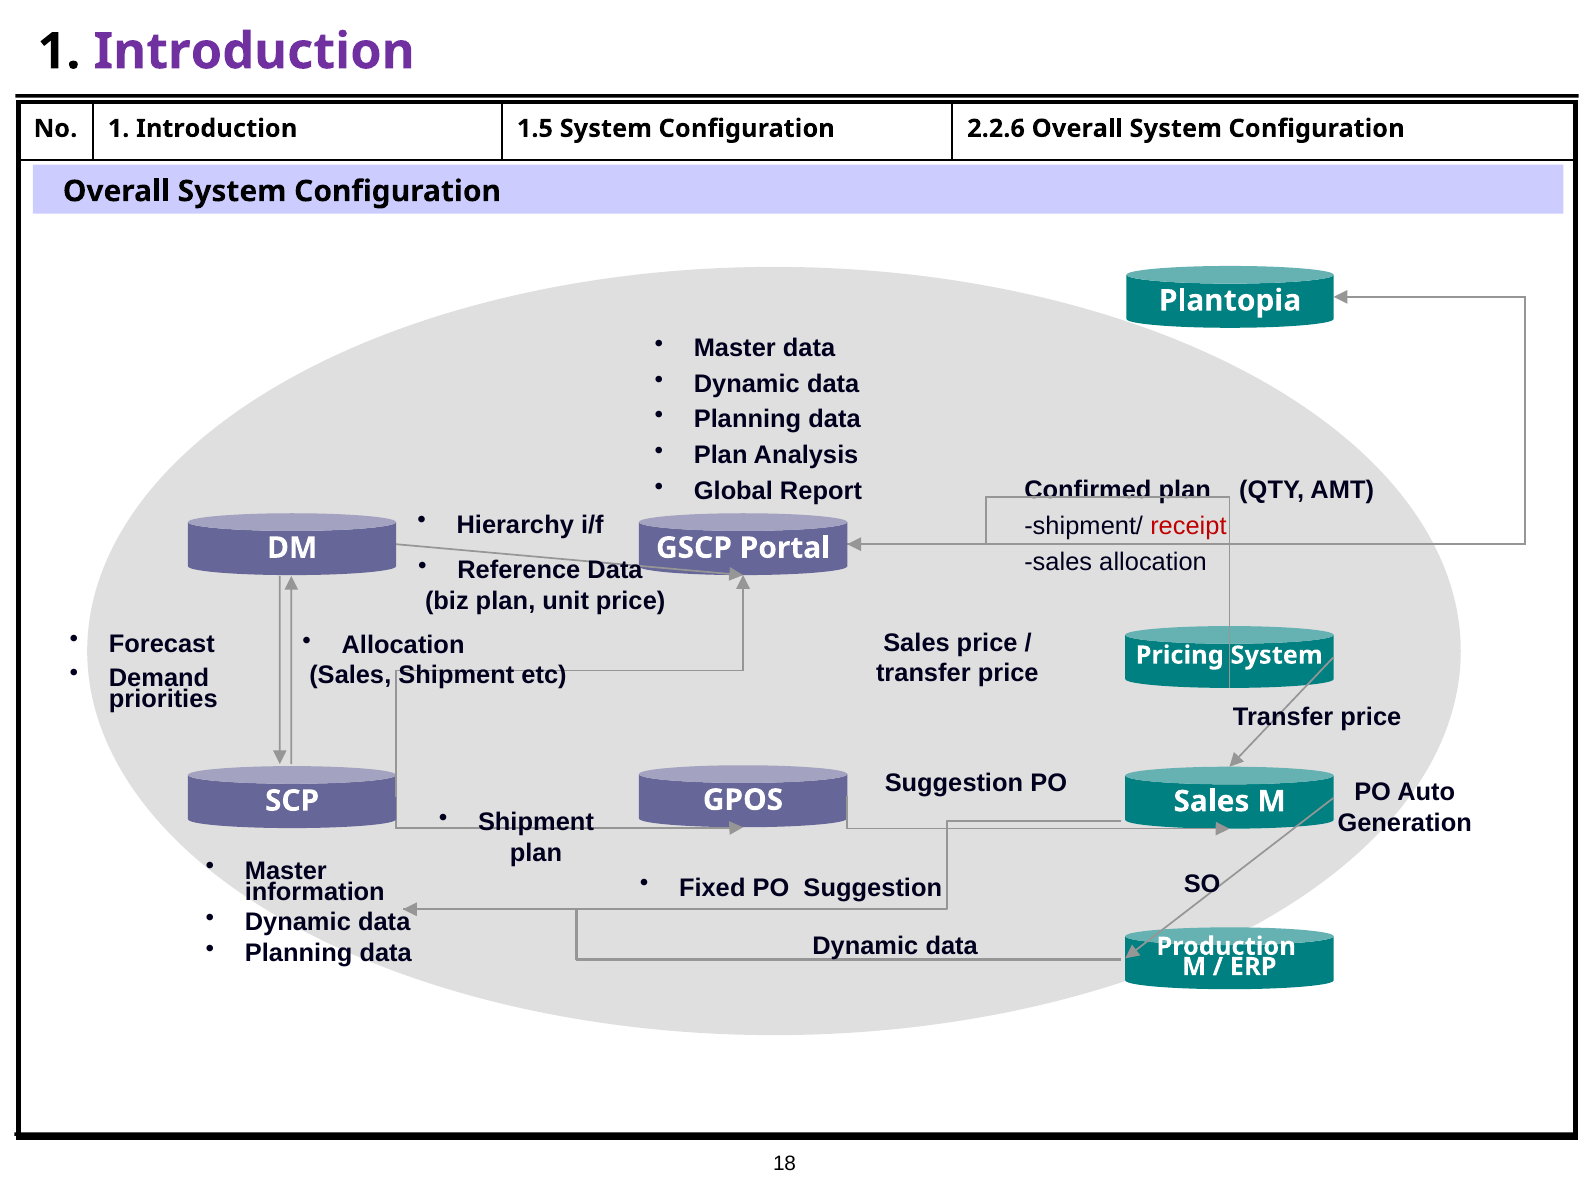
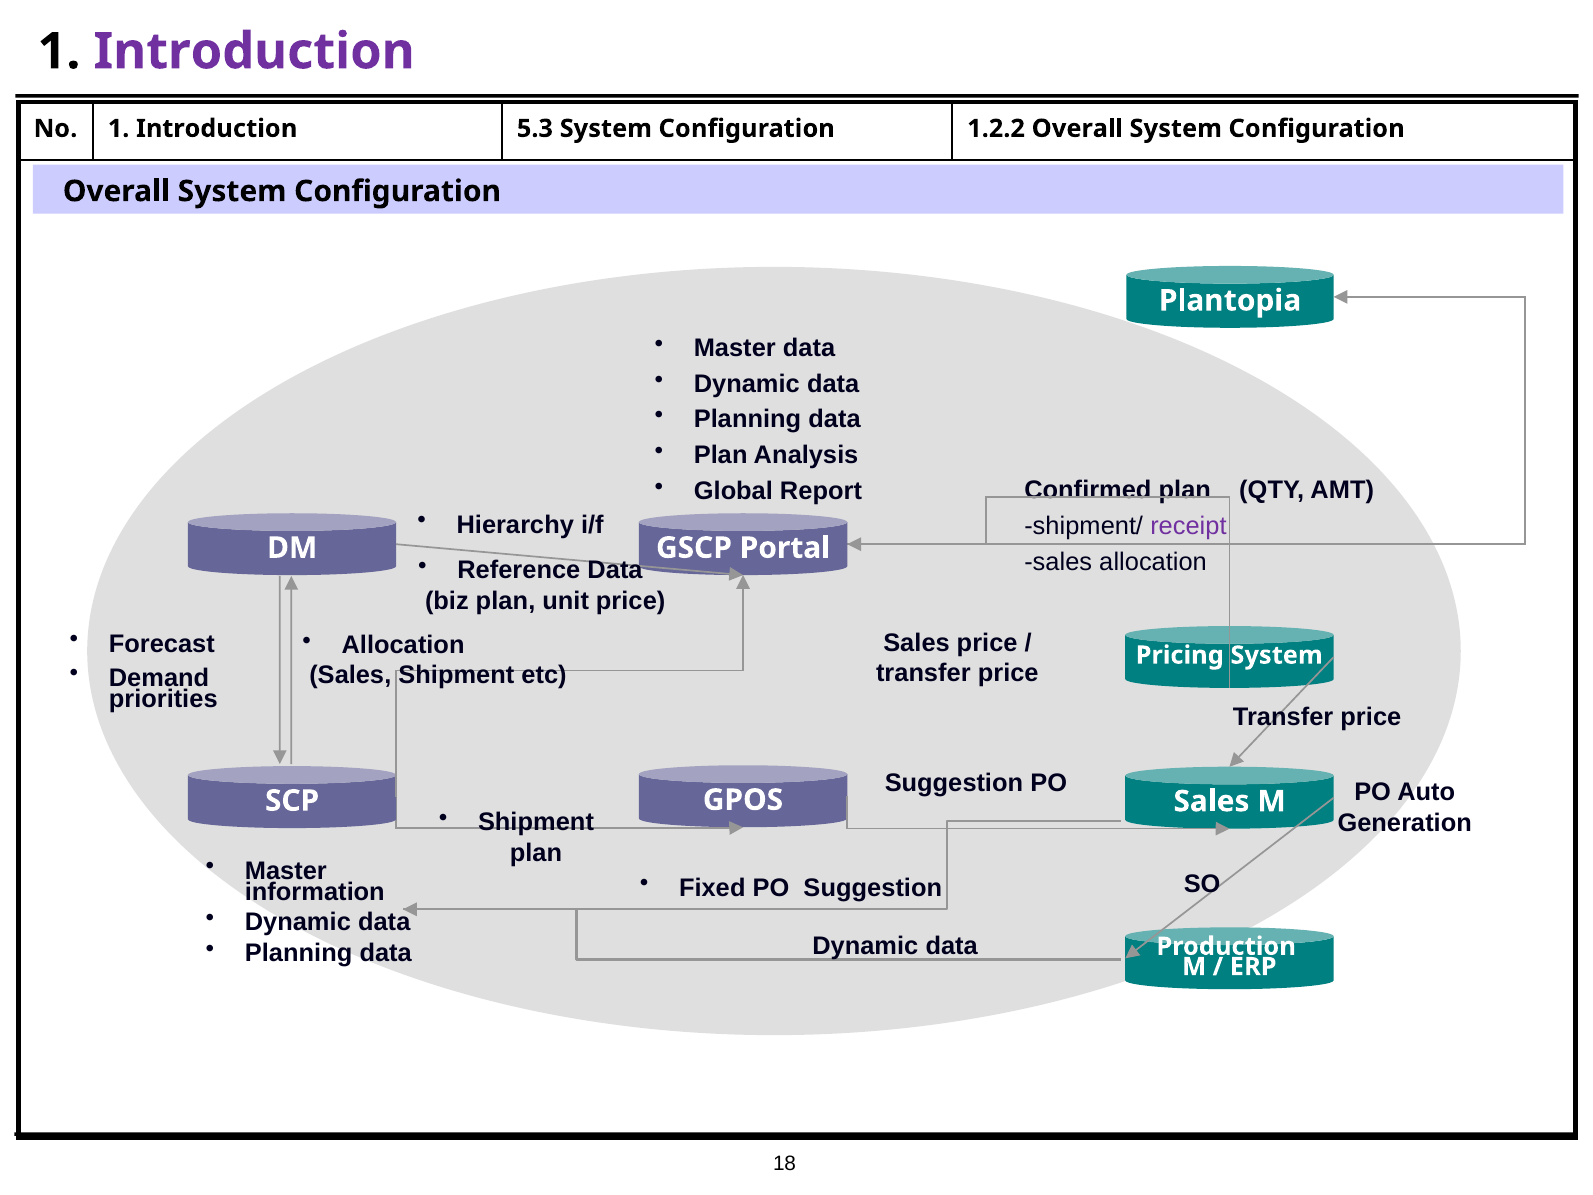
1.5: 1.5 -> 5.3 (535, 129)
2.2.6: 2.2.6 -> 1.2.2 (996, 129)
receipt colour: red -> purple (1188, 526)
